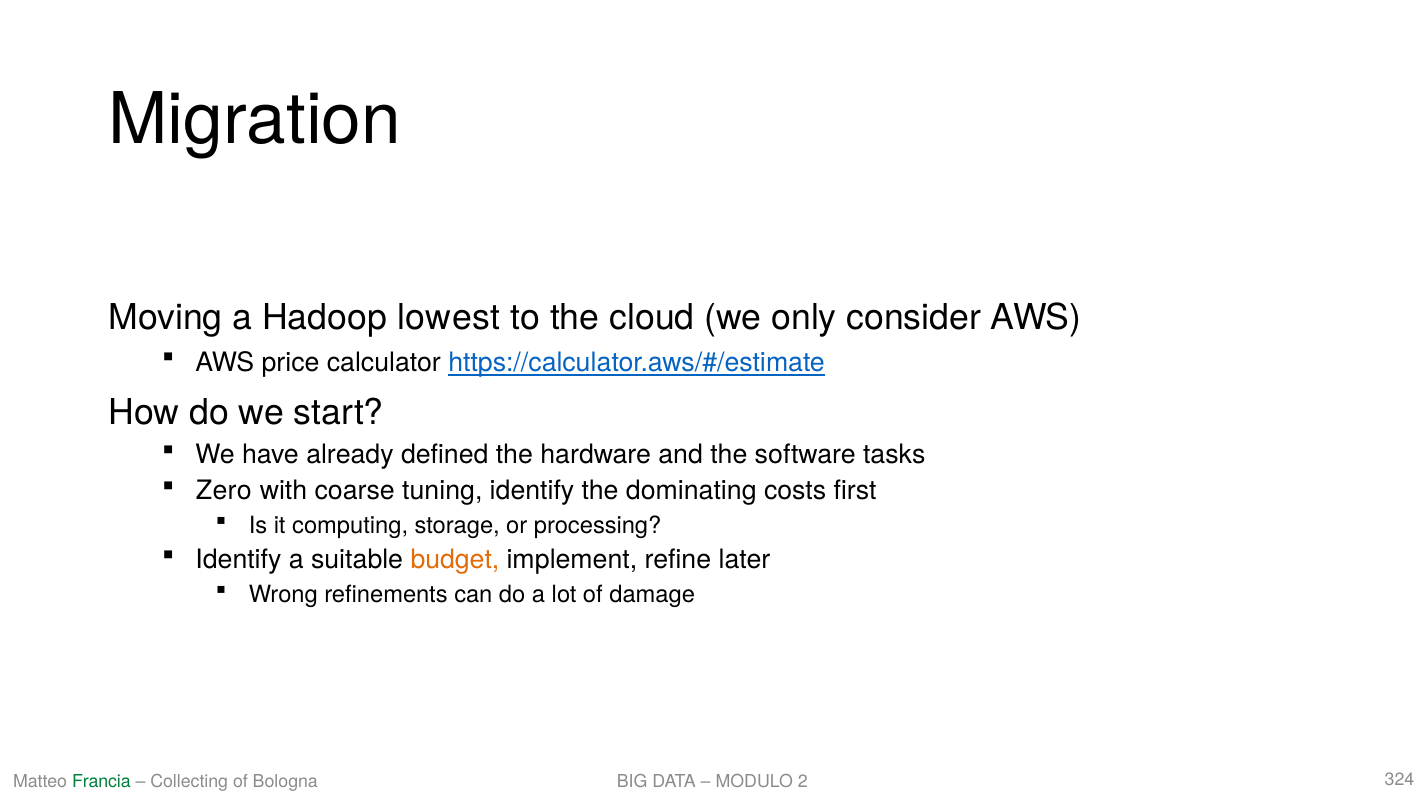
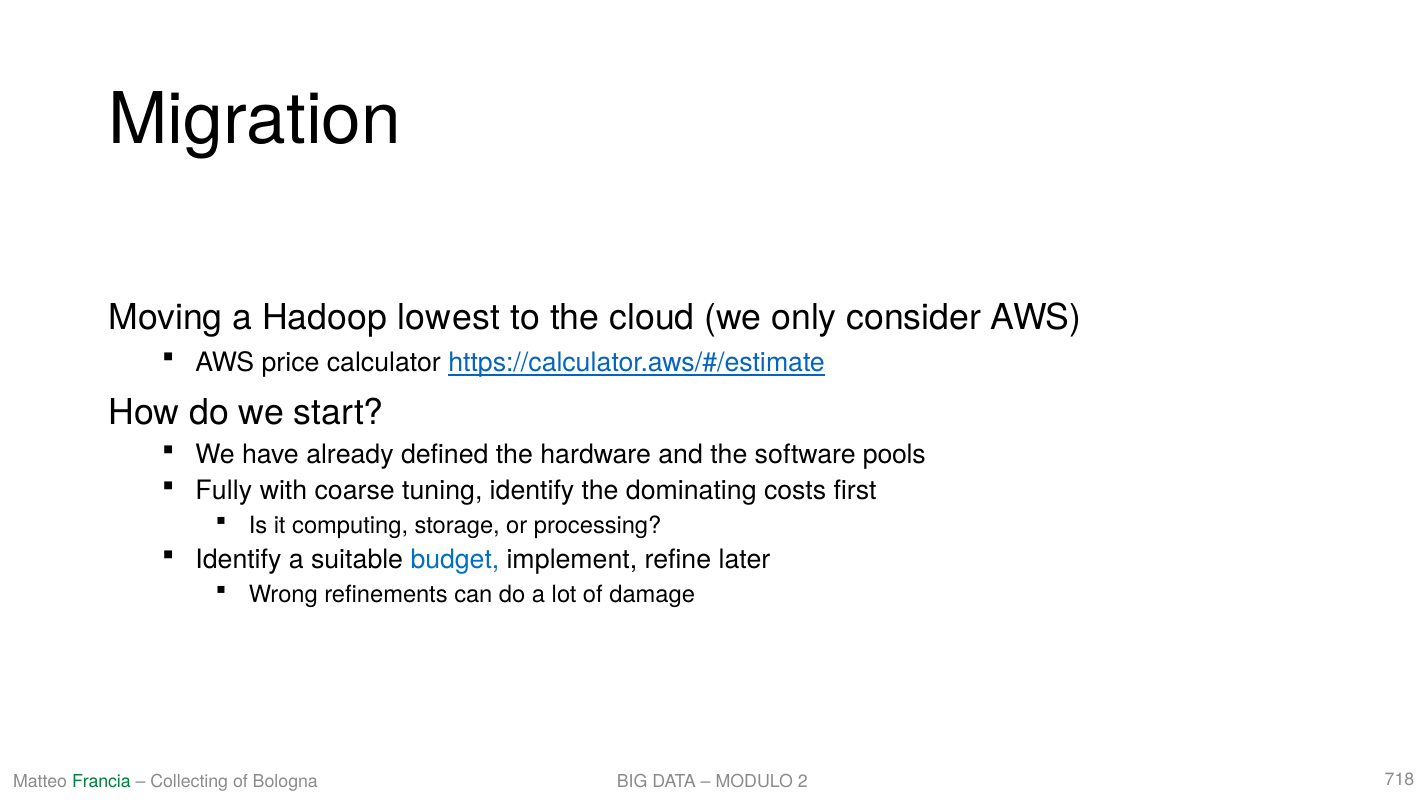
tasks: tasks -> pools (894, 454)
Zero: Zero -> Fully (224, 490)
budget colour: orange -> blue (455, 560)
324: 324 -> 718 (1400, 779)
